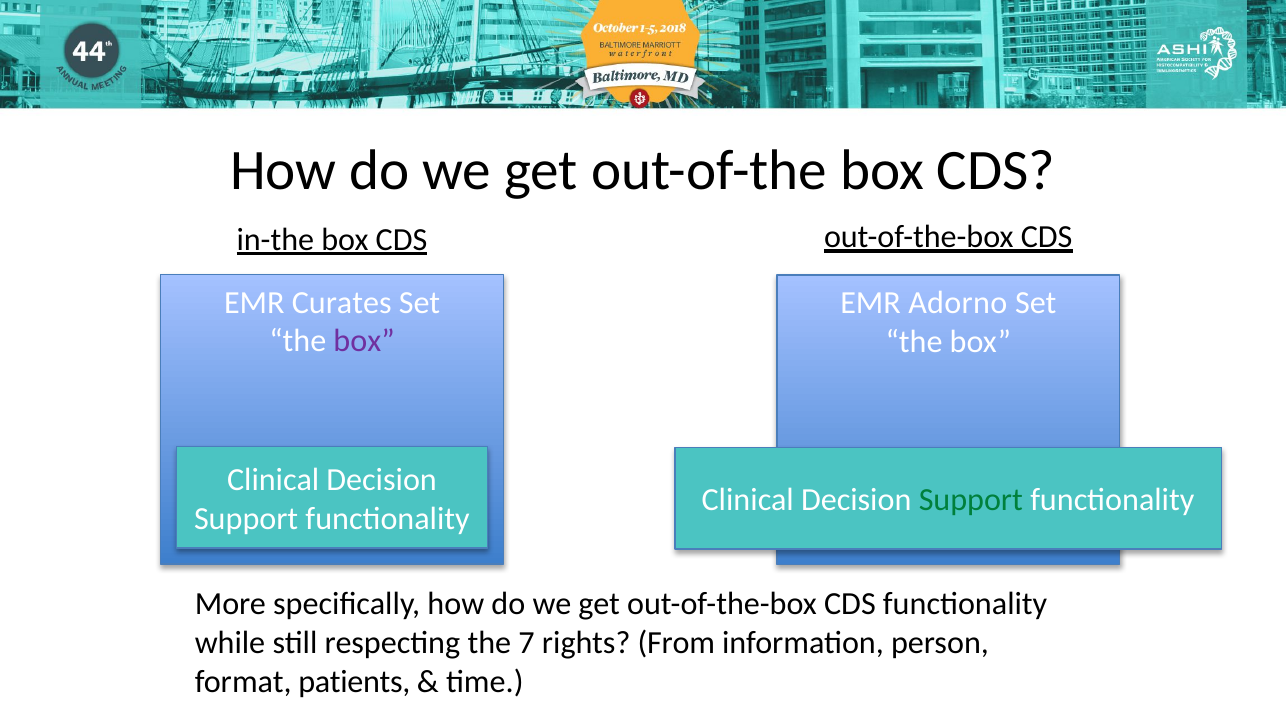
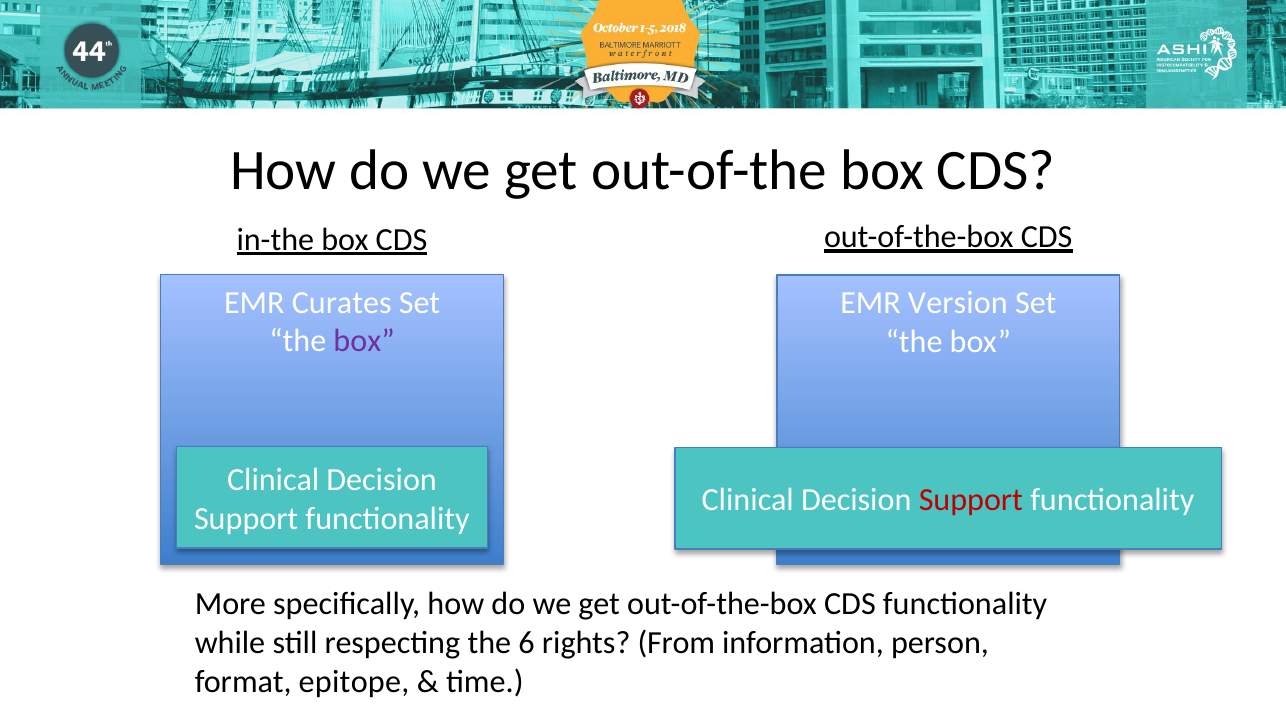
Adorno: Adorno -> Version (958, 303)
Support colour: green -> red (971, 500)
7: 7 -> 6 (526, 642)
patients: patients -> epitope (354, 681)
